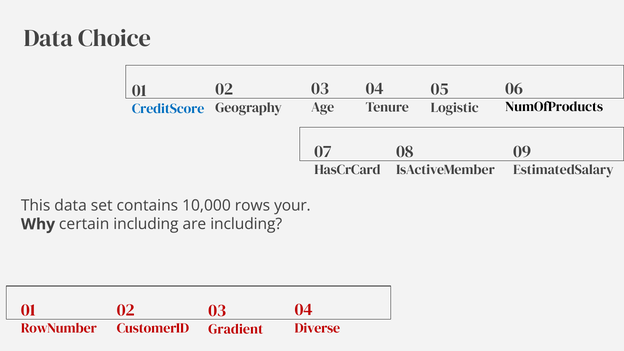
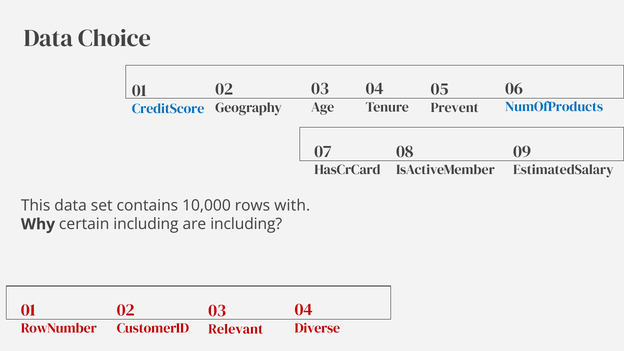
NumOfProducts colour: black -> blue (554, 107)
Logistic: Logistic -> Prevent (455, 108)
your: your -> with (292, 206)
Gradient: Gradient -> Relevant (236, 329)
